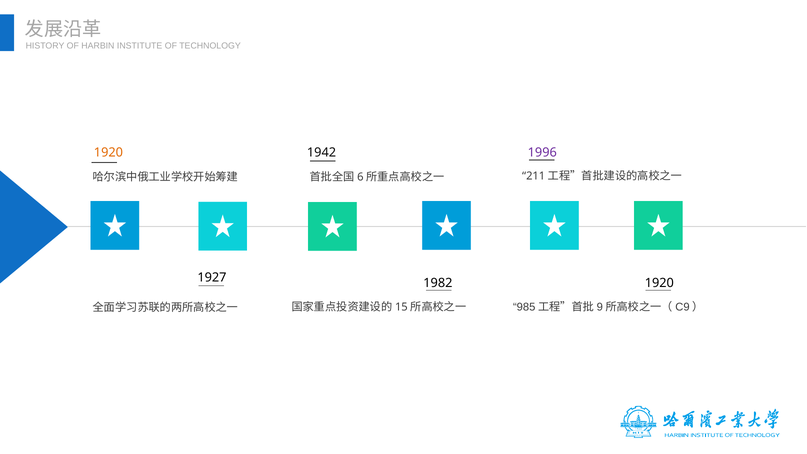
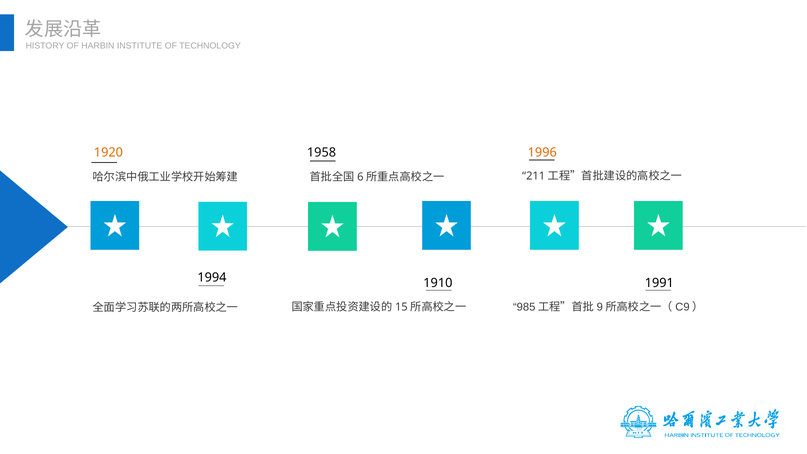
1942: 1942 -> 1958 (322, 152)
1996 colour: purple -> orange (542, 152)
1927: 1927 -> 1994 (212, 277)
1982: 1982 -> 1910 (438, 283)
1920: 1920 -> 1991 (659, 283)
